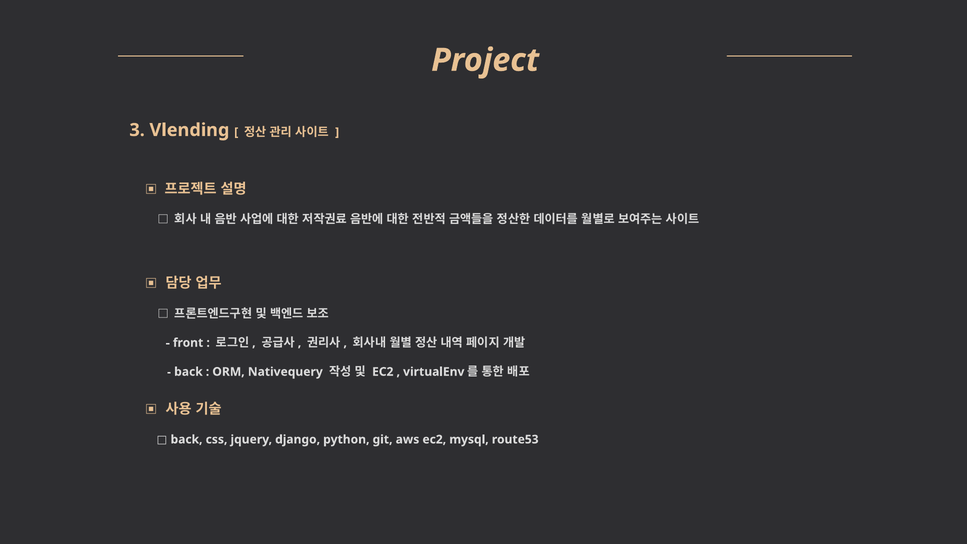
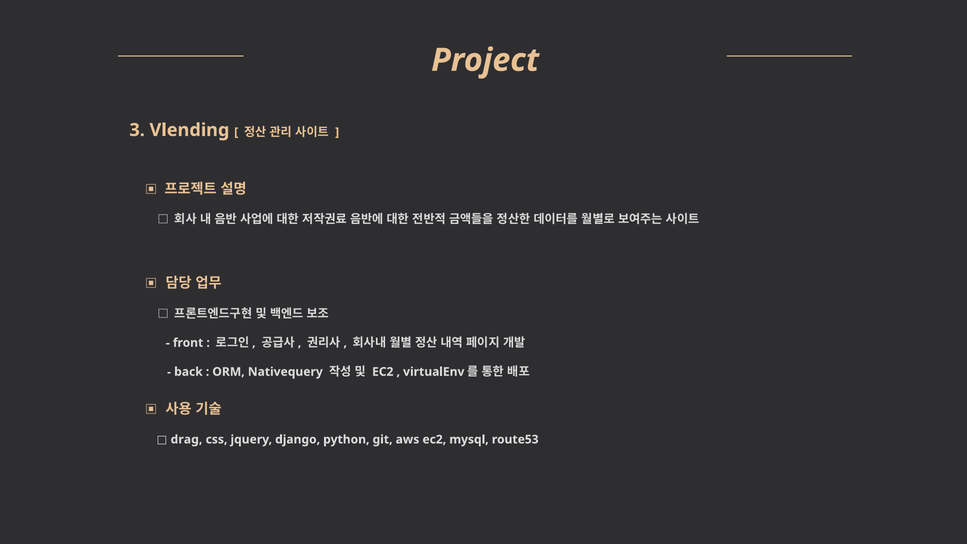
back: back -> drag (186, 439)
